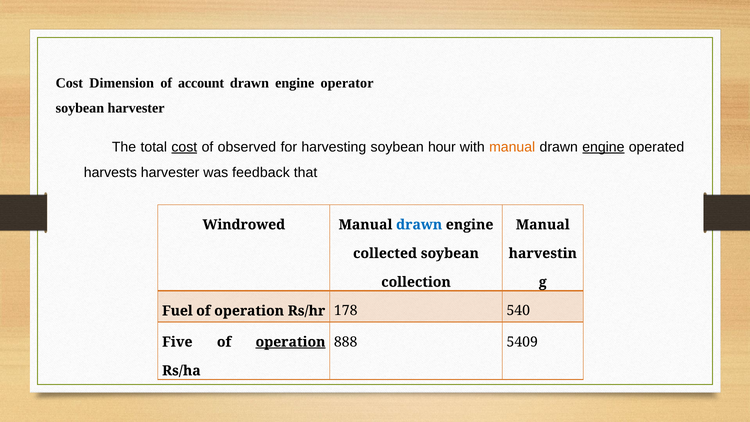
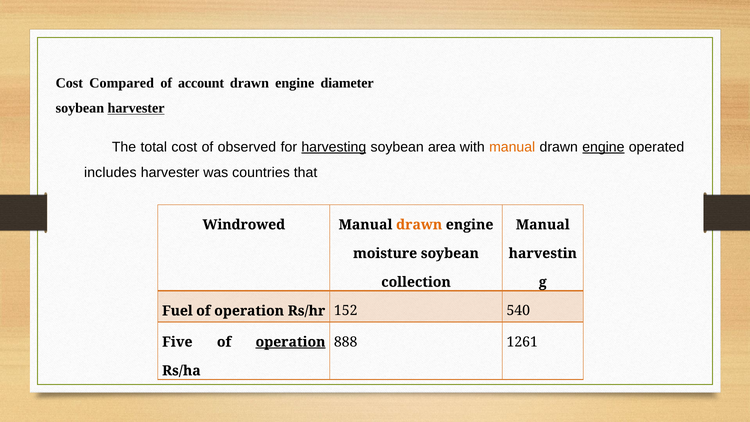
Dimension: Dimension -> Compared (122, 83)
operator: operator -> diameter (347, 83)
harvester underline: none -> present (136, 108)
cost underline: present -> none (184, 147)
harvesting underline: none -> present (334, 147)
hour: hour -> area (442, 147)
harvests: harvests -> includes (110, 172)
feedback: feedback -> countries (261, 172)
drawn colour: blue -> orange (419, 225)
collected: collected -> moisture (385, 253)
178: 178 -> 152 (346, 311)
5409: 5409 -> 1261 (522, 342)
